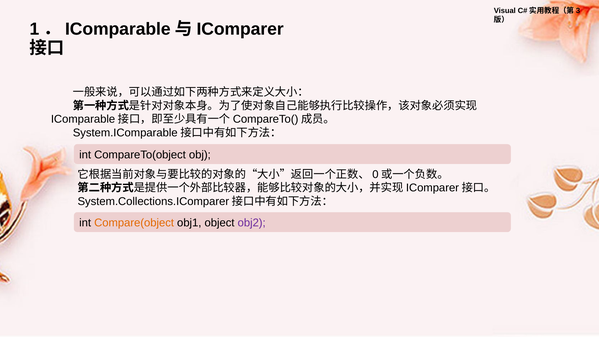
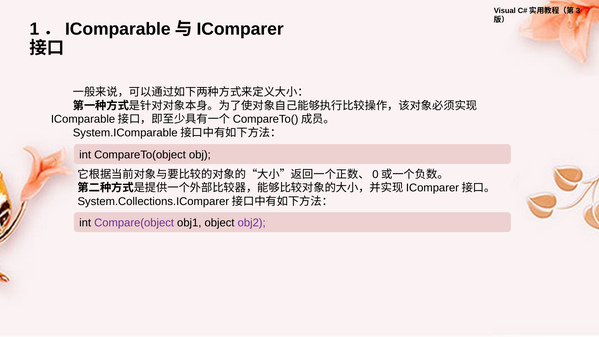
Compare(object colour: orange -> purple (134, 223)
